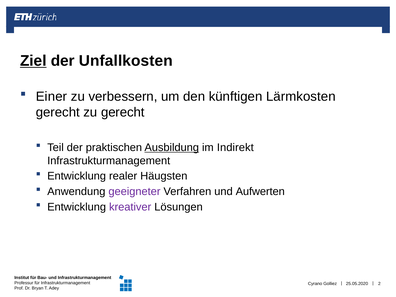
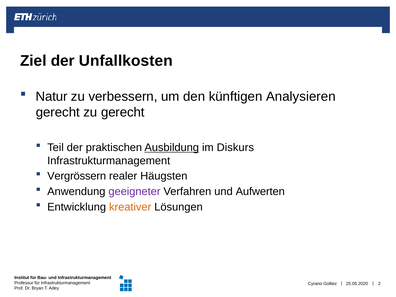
Ziel underline: present -> none (33, 61)
Einer: Einer -> Natur (52, 96)
Lärmkosten: Lärmkosten -> Analysieren (301, 96)
Indirekt: Indirekt -> Diskurs (235, 147)
Entwicklung: Entwicklung -> Vergrössern (77, 176)
kreativer colour: purple -> orange (130, 207)
